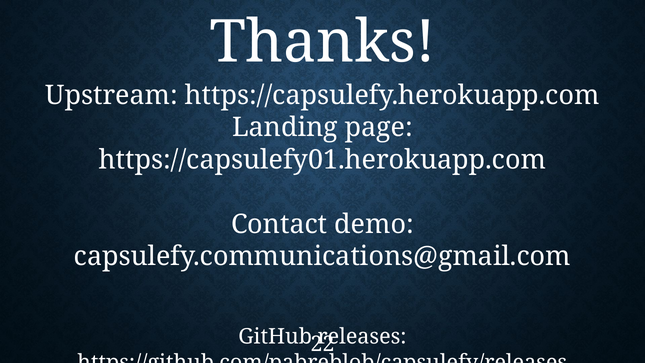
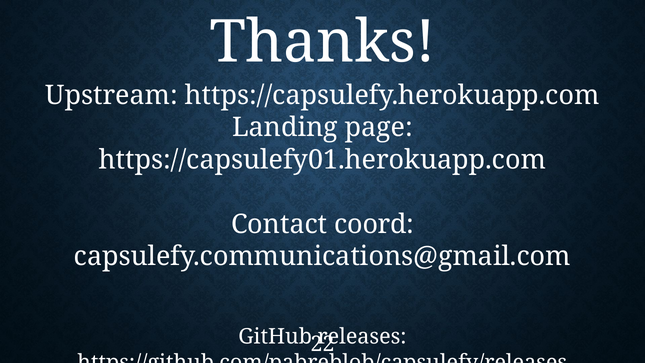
demo: demo -> coord (374, 224)
